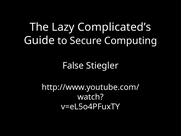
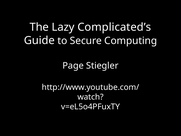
False: False -> Page (73, 66)
